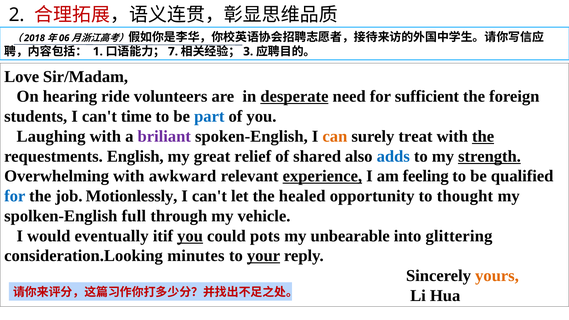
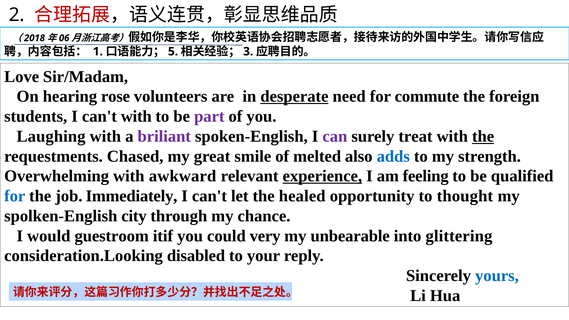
7: 7 -> 5 (173, 51)
ride: ride -> rose (116, 96)
sufficient: sufficient -> commute (427, 96)
can't time: time -> with (136, 116)
part colour: blue -> purple (209, 116)
can colour: orange -> purple (335, 136)
English: English -> Chased (135, 156)
relief: relief -> smile (253, 156)
shared: shared -> melted (317, 156)
strength underline: present -> none (489, 156)
Motionlessly: Motionlessly -> Immediately (132, 196)
full: full -> city (134, 216)
vehicle: vehicle -> chance (264, 216)
eventually: eventually -> guestroom (112, 236)
you underline: present -> none (190, 236)
pots: pots -> very (265, 236)
minutes: minutes -> disabled (196, 256)
your underline: present -> none (264, 256)
yours colour: orange -> blue (497, 276)
